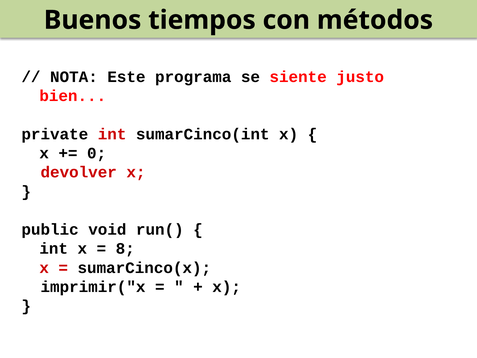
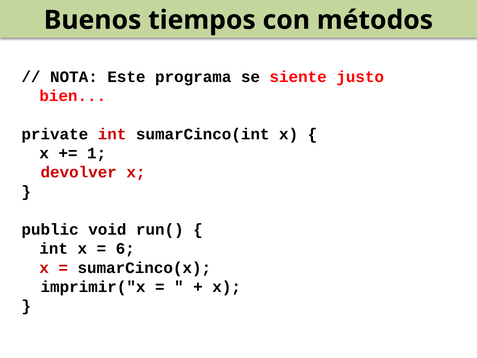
0: 0 -> 1 (97, 153)
8: 8 -> 6 (125, 249)
